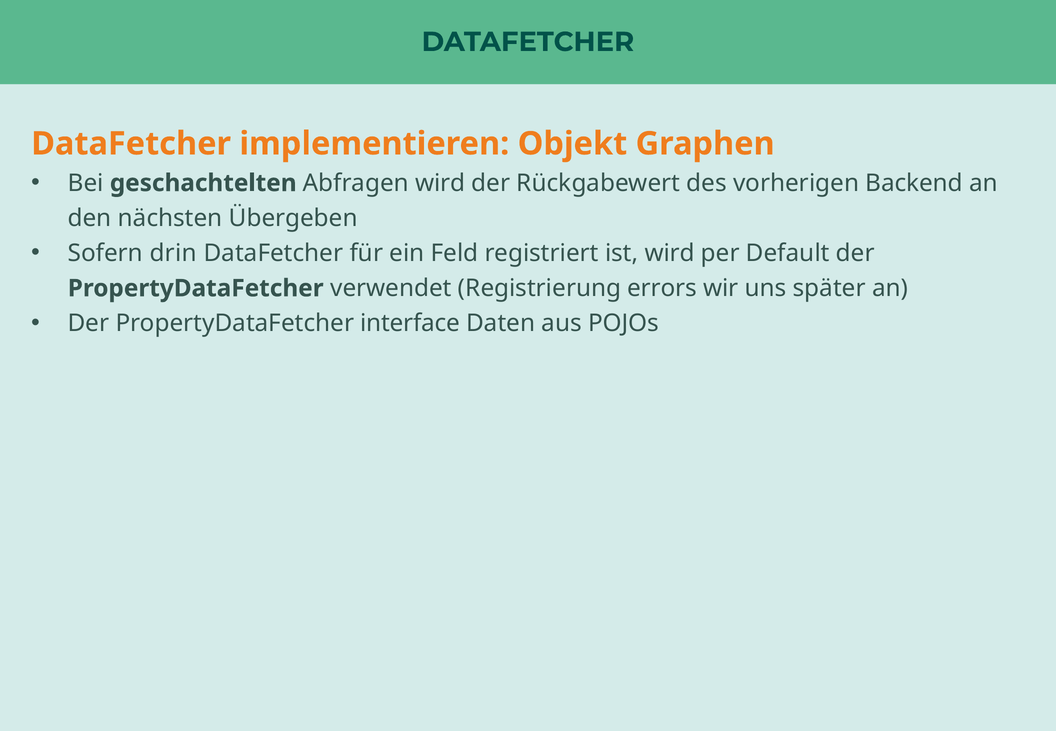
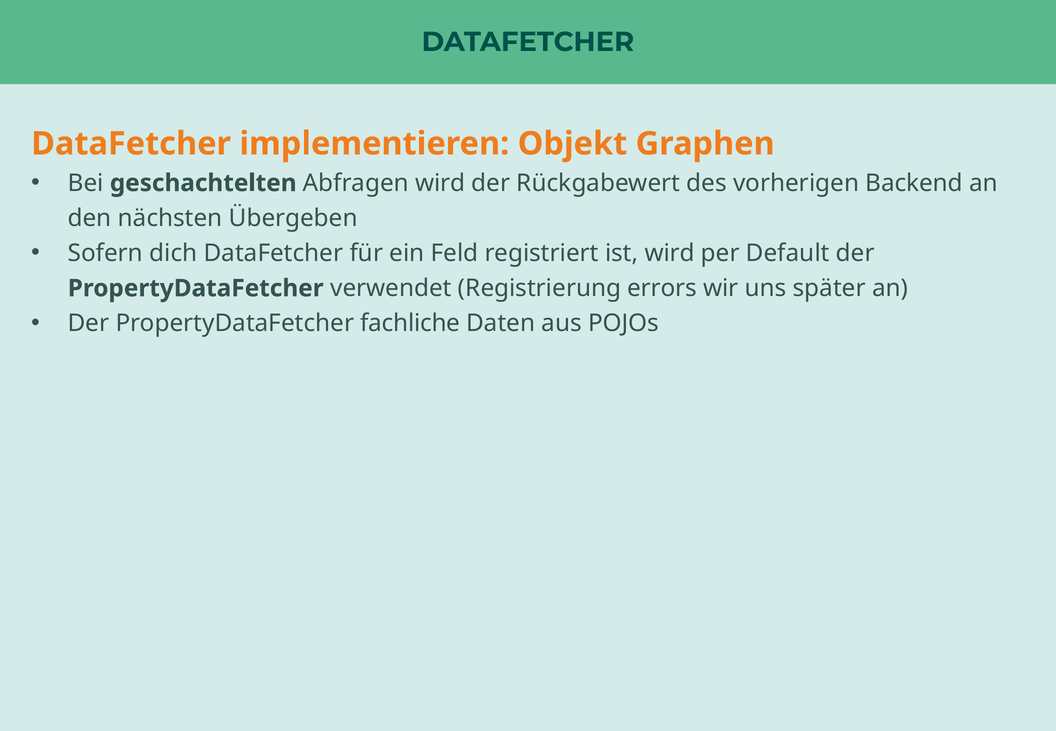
drin: drin -> dich (173, 253)
interface: interface -> fachliche (410, 323)
